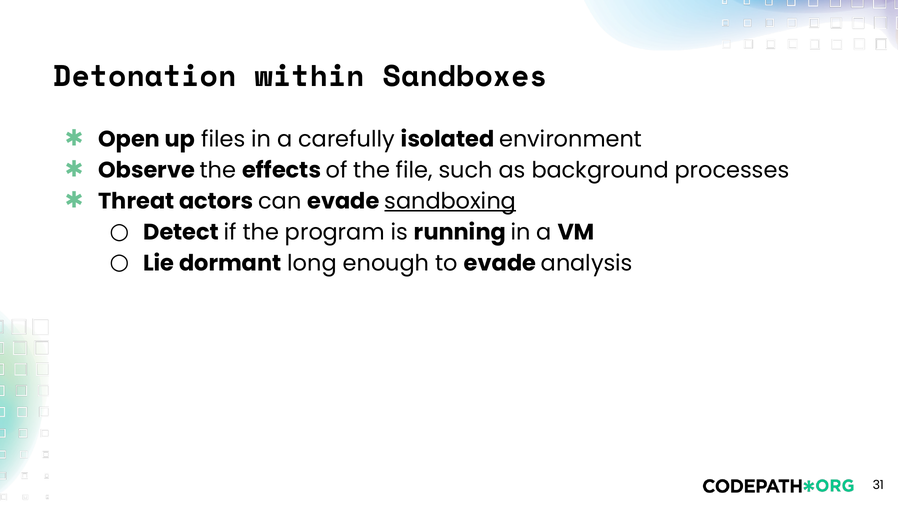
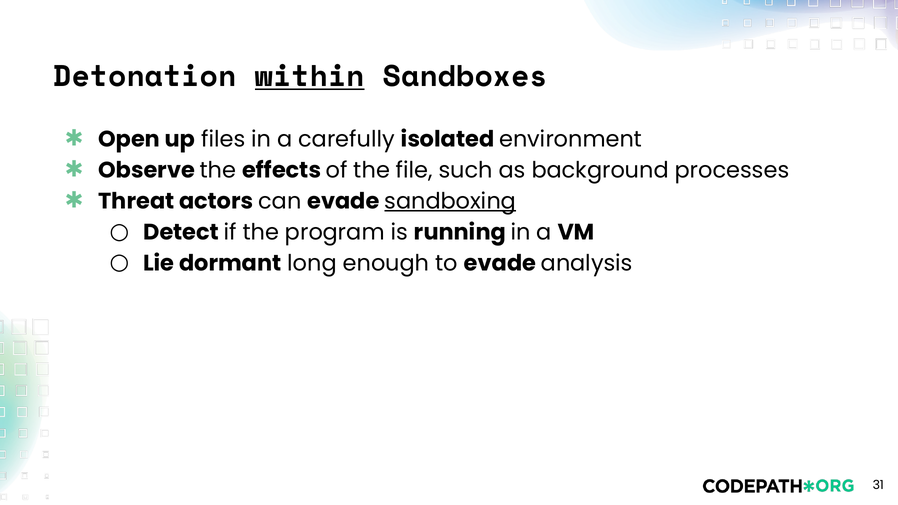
within underline: none -> present (310, 76)
